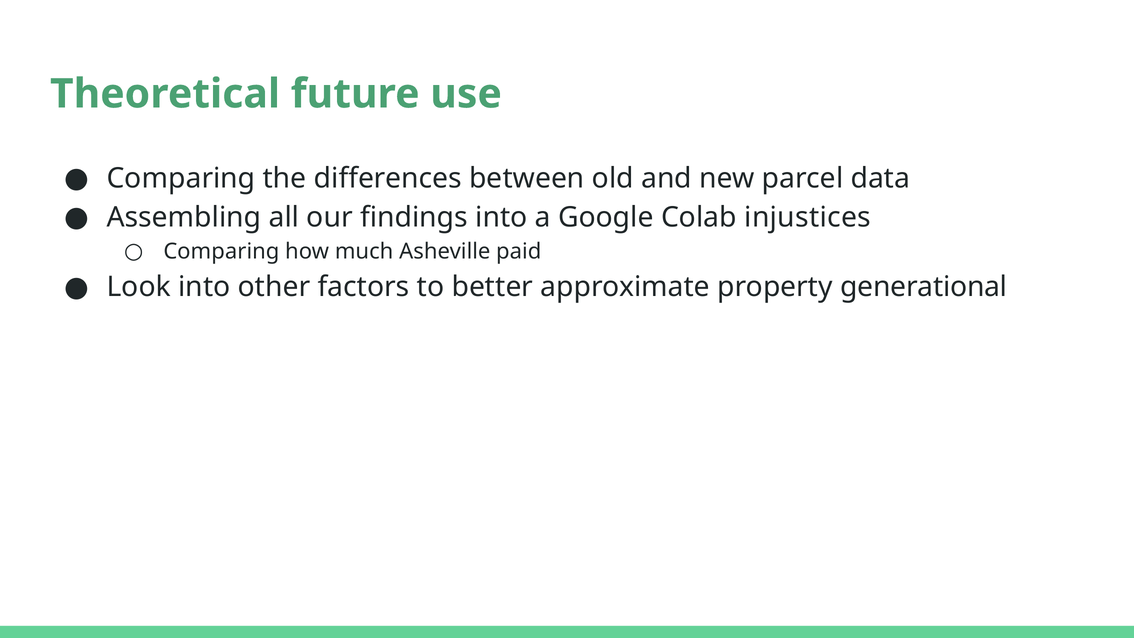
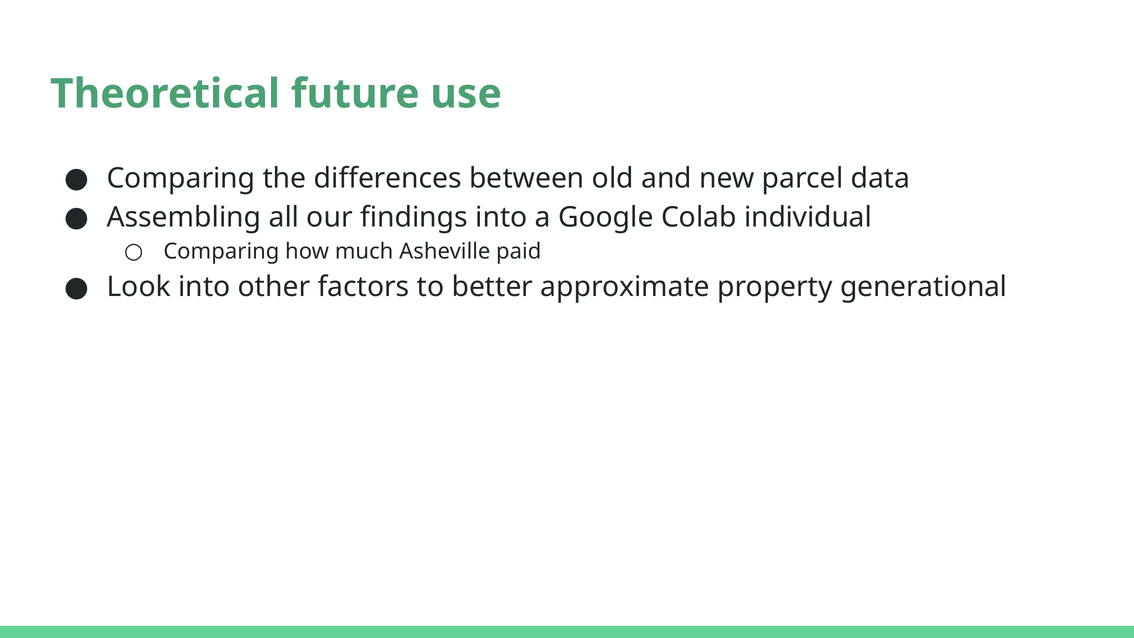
injustices: injustices -> individual (808, 217)
